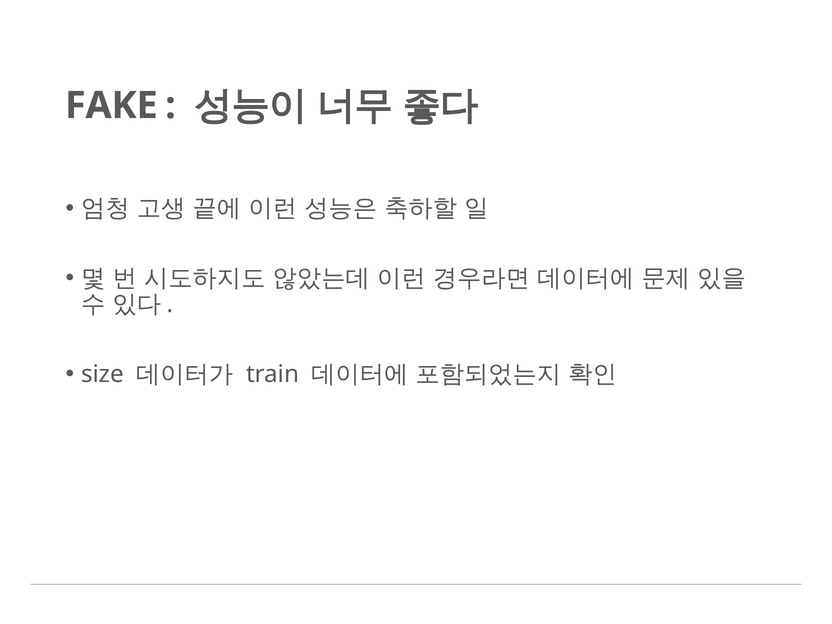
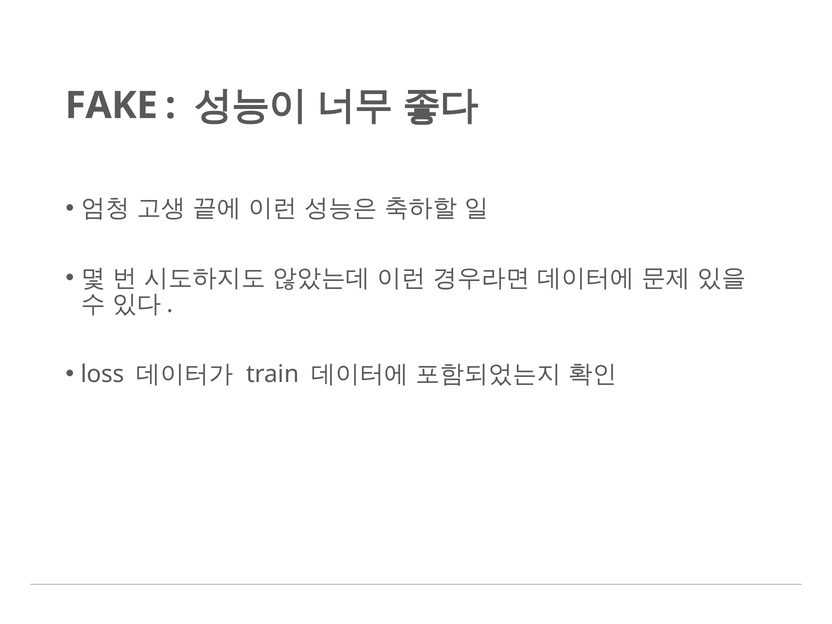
size: size -> loss (103, 374)
